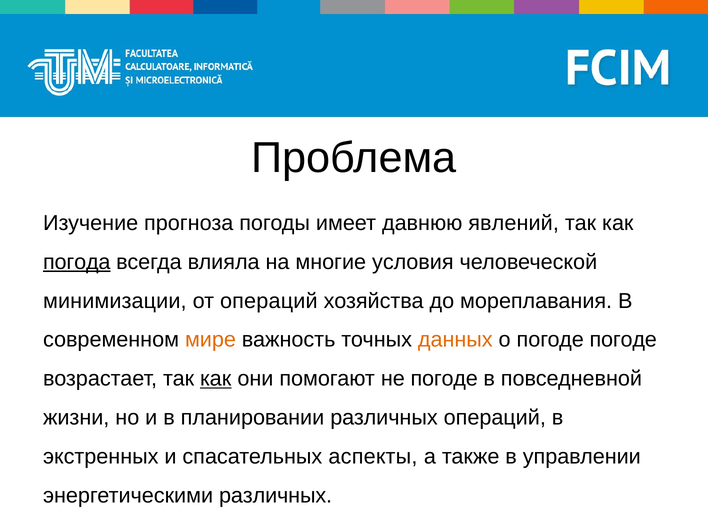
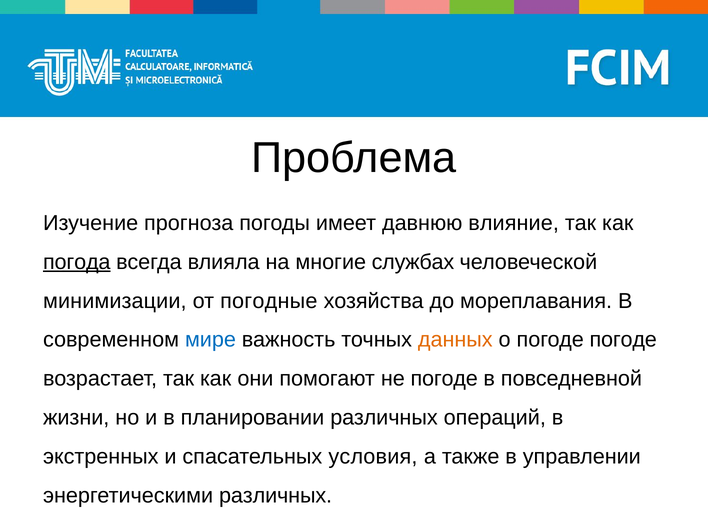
явлений: явлений -> влияние (514, 223)
условия: условия -> службах (413, 262)
от операций: операций -> погодные (269, 301)
мире colour: orange -> blue (210, 340)
как underline: present -> none (216, 379)
аспекты: аспекты -> условия (373, 457)
